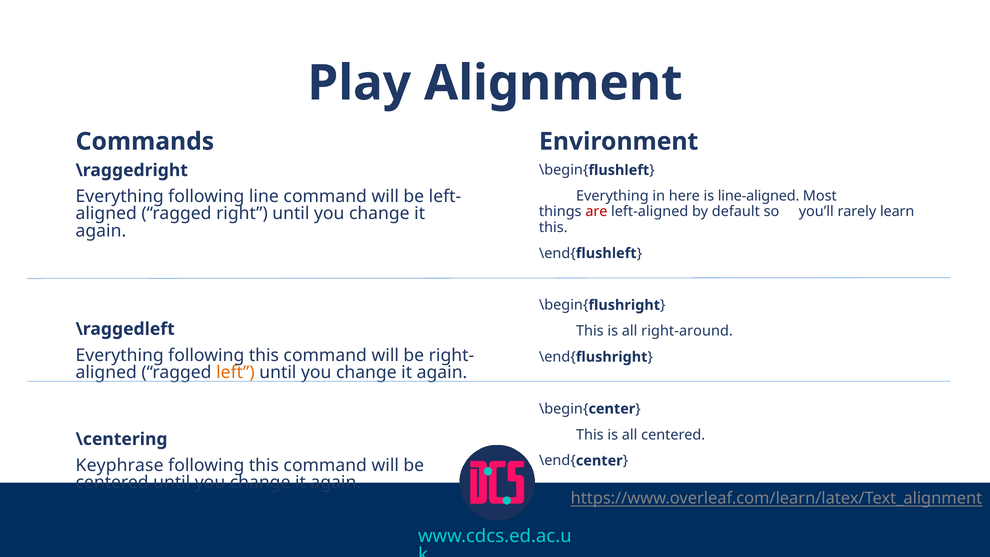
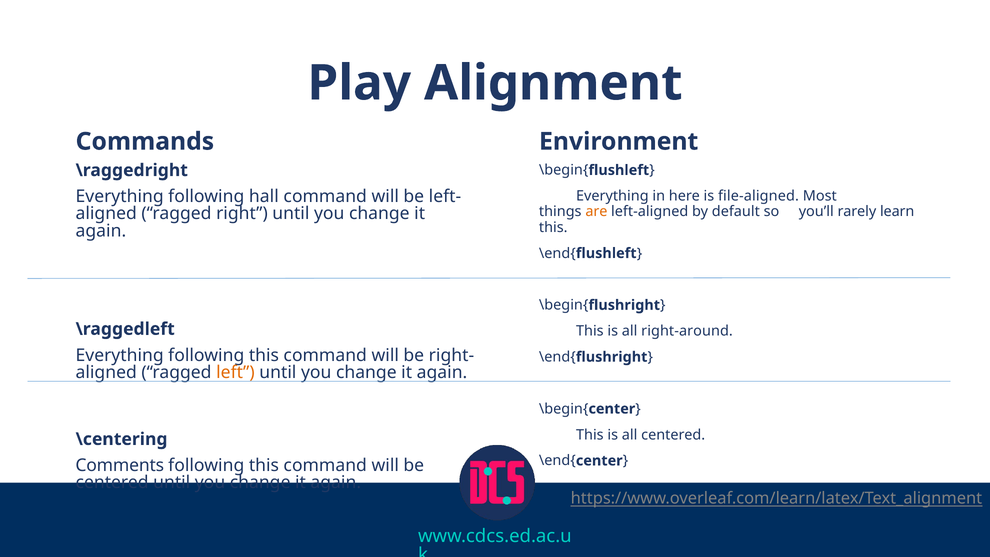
line: line -> hall (264, 197)
line-aligned: line-aligned -> file-aligned (758, 196)
are colour: red -> orange (596, 212)
Keyphrase: Keyphrase -> Comments (120, 465)
